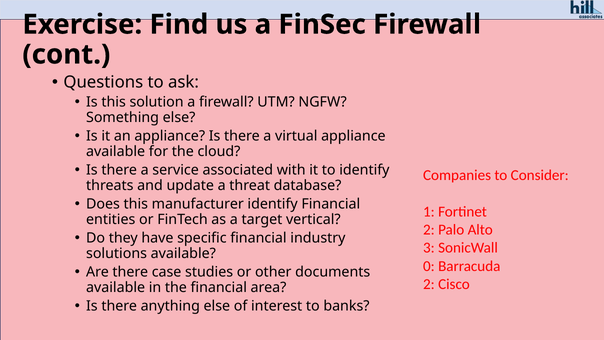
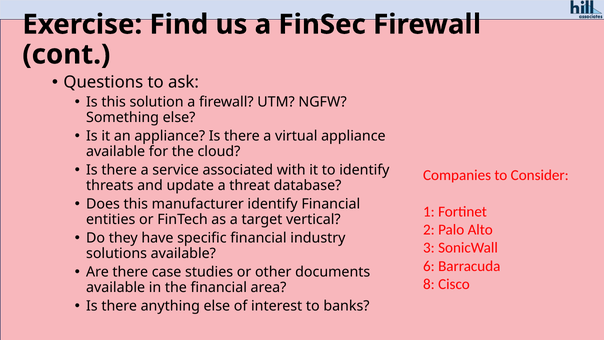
0: 0 -> 6 (429, 266)
2: 2 -> 8 (429, 284)
